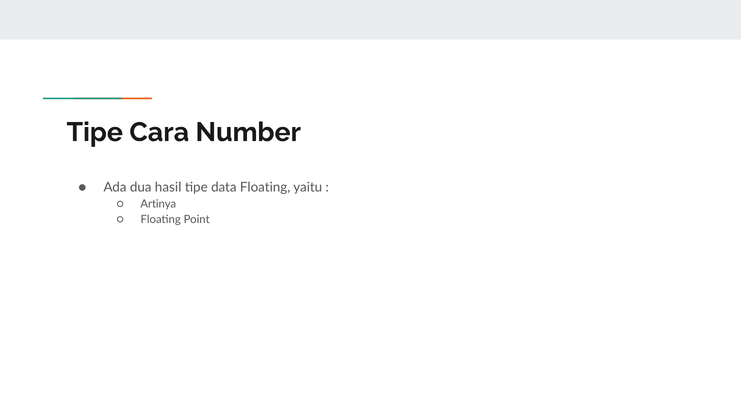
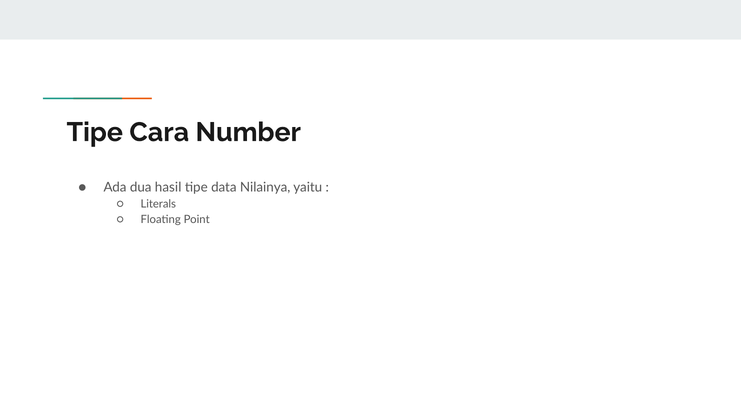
data Floating: Floating -> Nilainya (265, 187)
Artinya: Artinya -> Literals (158, 204)
